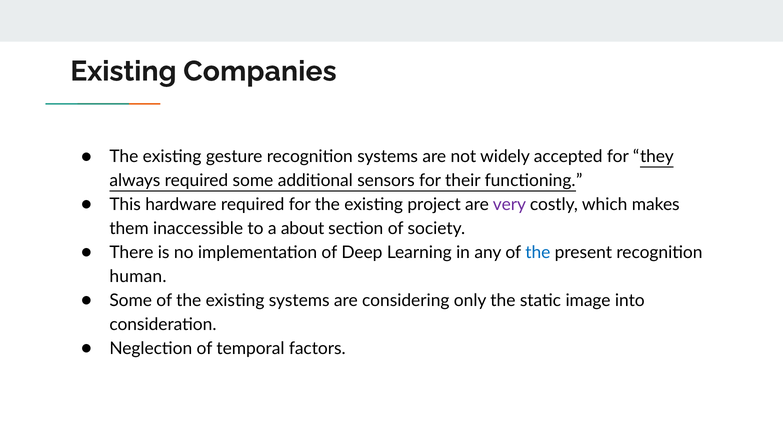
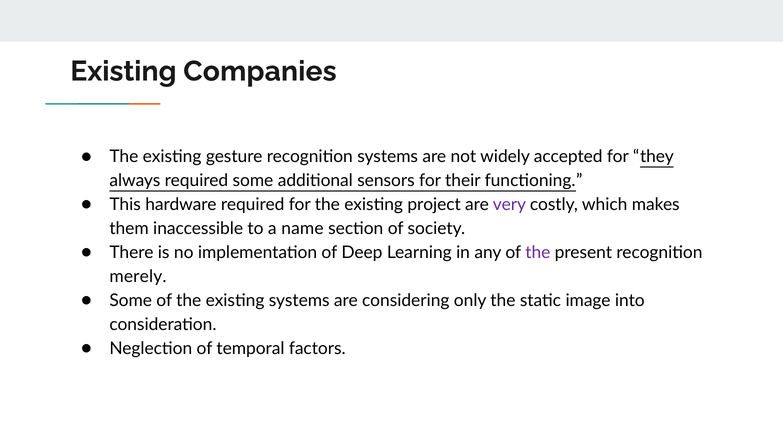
about: about -> name (302, 229)
the colour: blue -> purple (538, 253)
human: human -> merely (138, 277)
